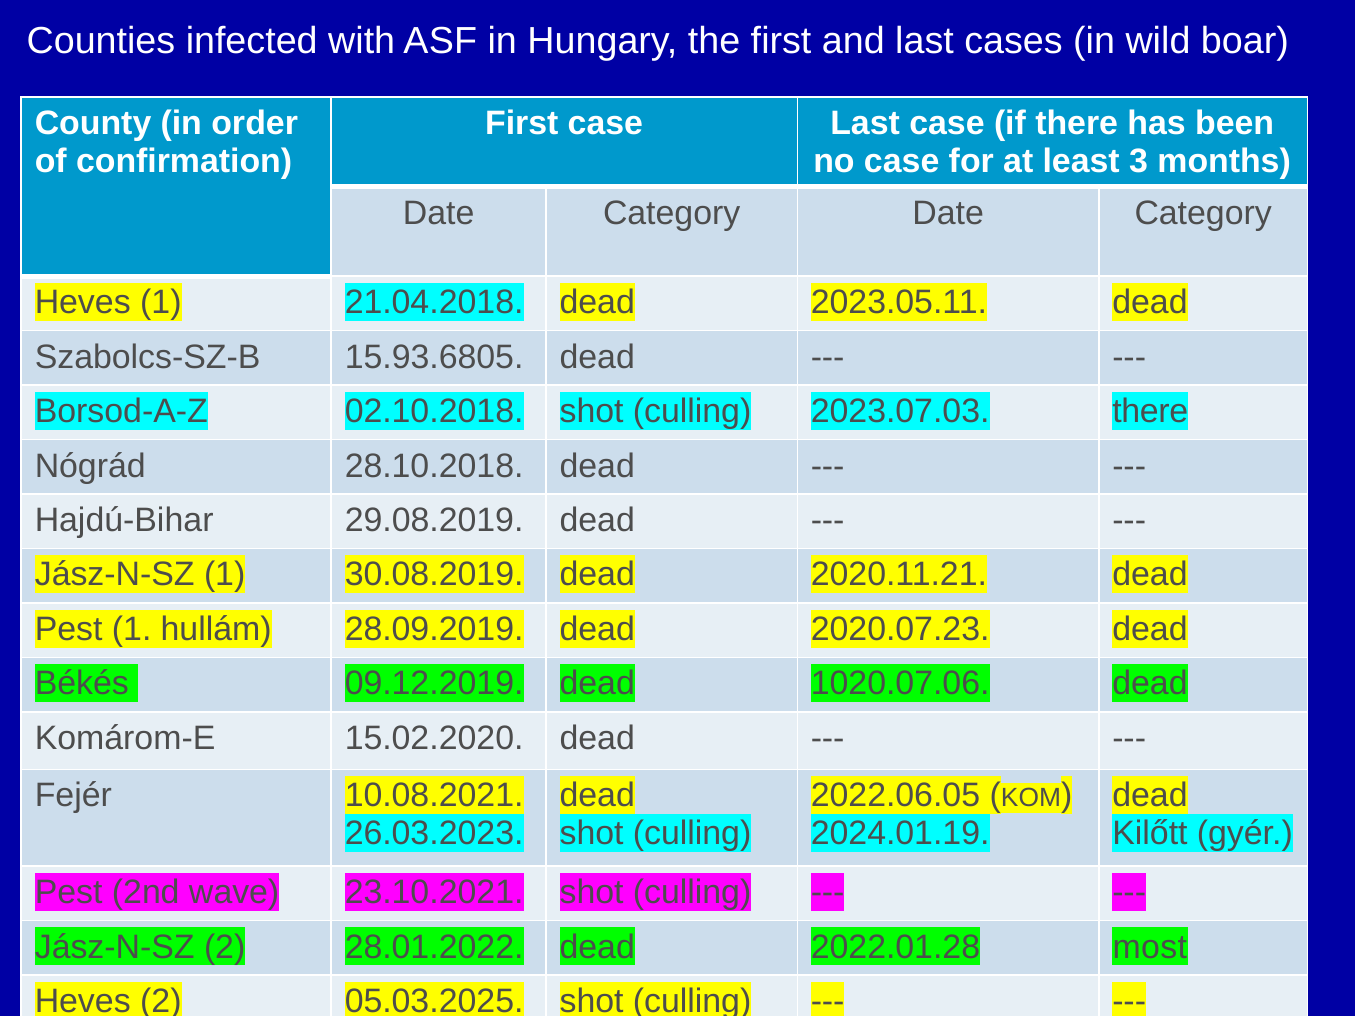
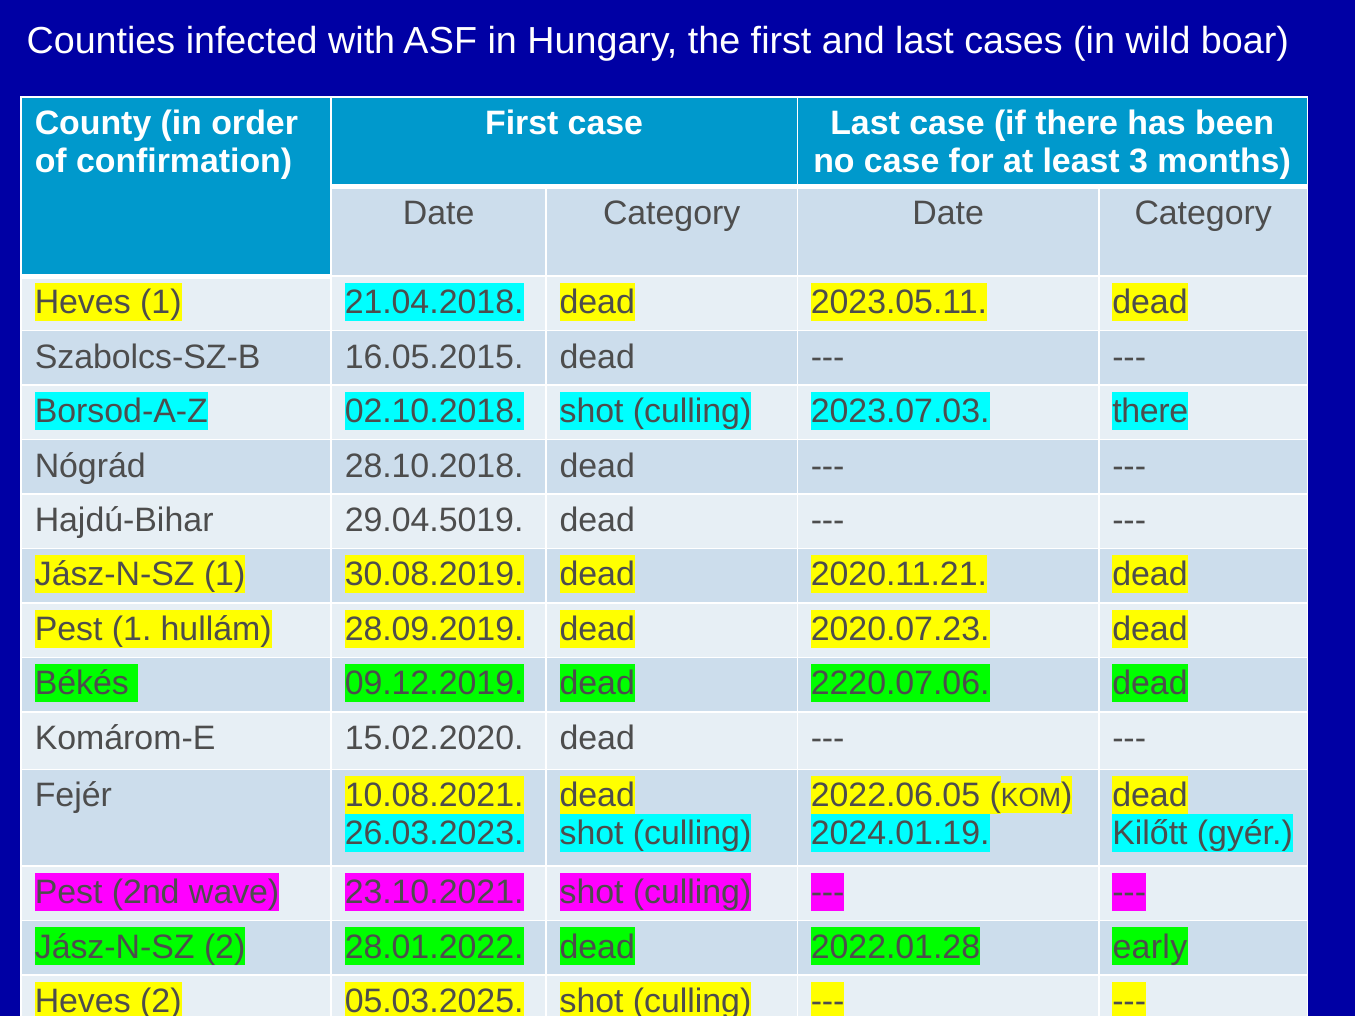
15.93.6805: 15.93.6805 -> 16.05.2015 (434, 357)
29.08.2019: 29.08.2019 -> 29.04.5019 (434, 520)
1020.07.06: 1020.07.06 -> 2220.07.06 (900, 684)
most: most -> early (1150, 947)
